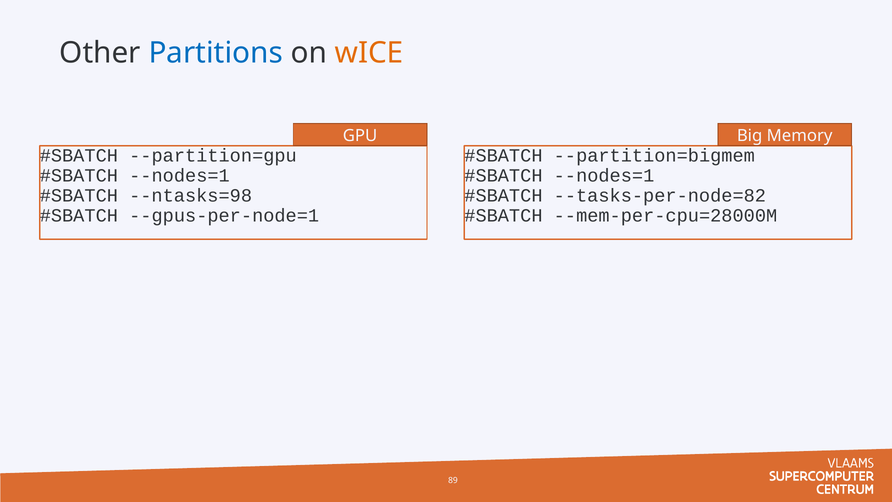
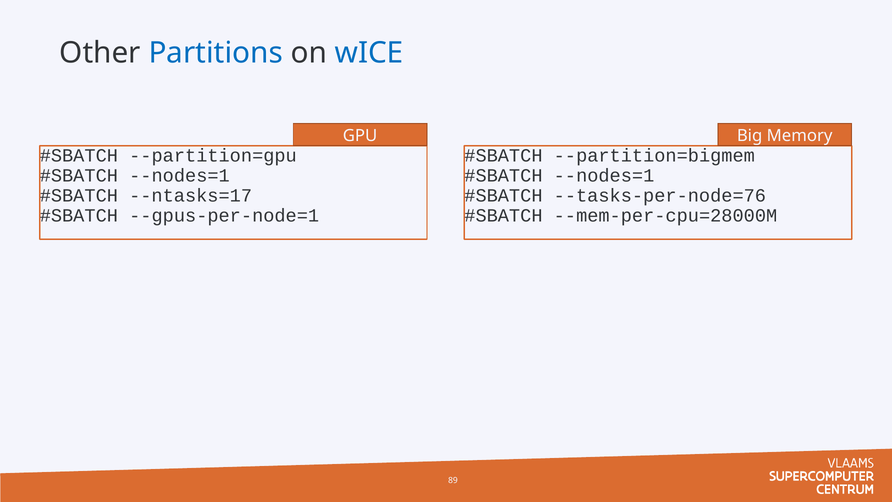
wICE colour: orange -> blue (369, 53)
--ntasks=98: --ntasks=98 -> --ntasks=17 (191, 196)
--tasks-per-node=82: --tasks-per-node=82 -> --tasks-per-node=76 (660, 196)
